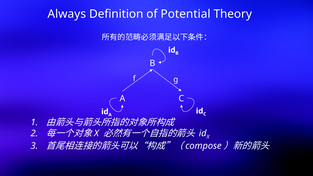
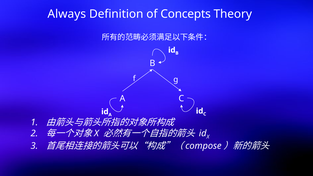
Potential: Potential -> Concepts (186, 14)
